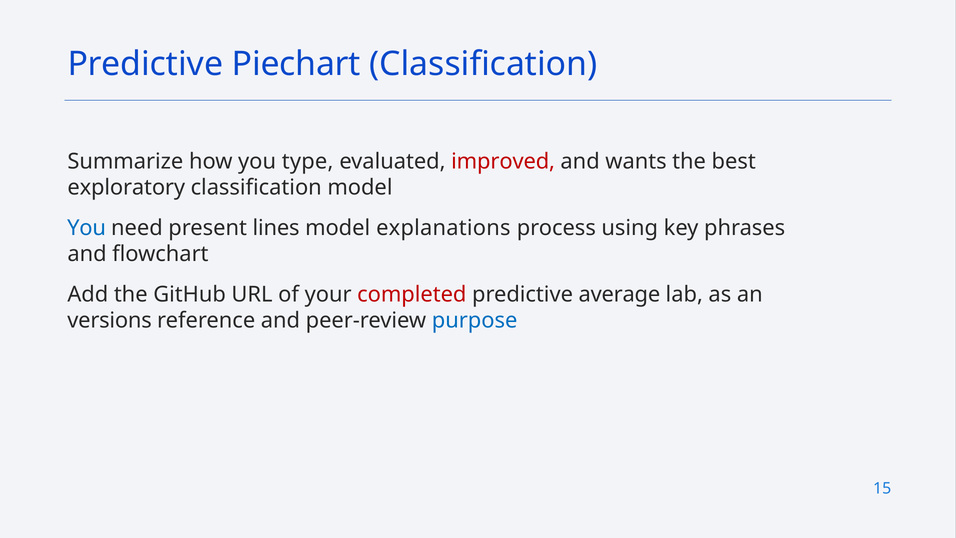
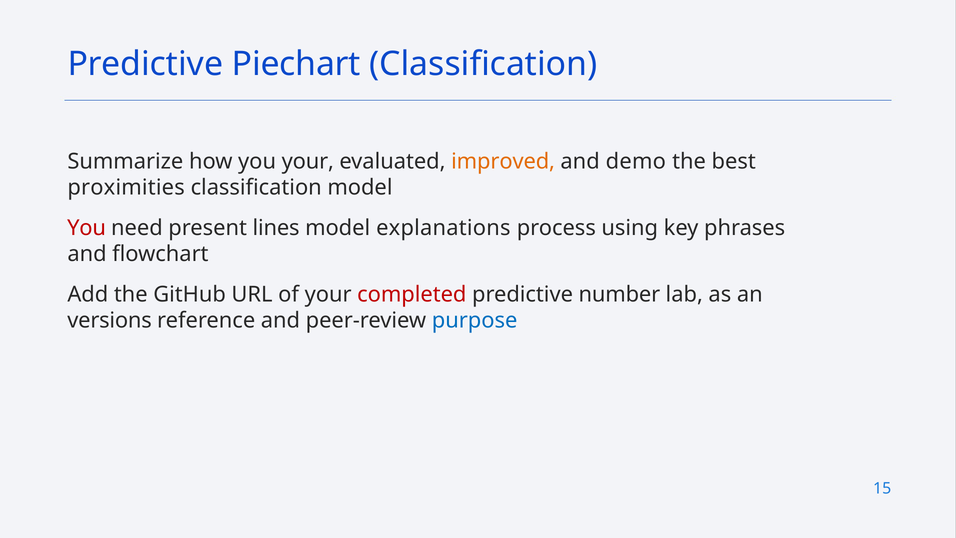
you type: type -> your (308, 161)
improved colour: red -> orange (503, 161)
wants: wants -> demo (636, 161)
exploratory: exploratory -> proximities (126, 188)
You colour: blue -> red (87, 228)
average: average -> number (619, 294)
